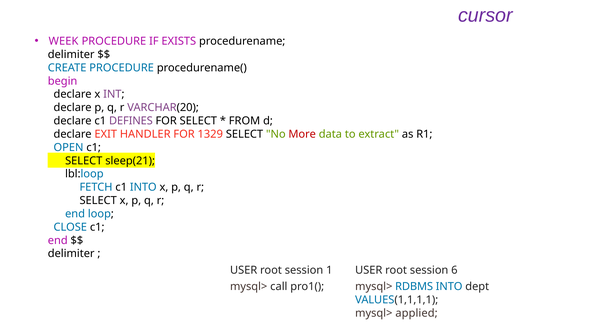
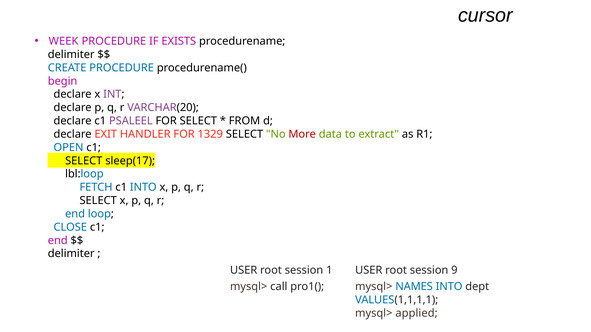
cursor colour: purple -> black (485, 15)
DEFINES: DEFINES -> PSALEEL (131, 121)
sleep(21: sleep(21 -> sleep(17 (130, 161)
6: 6 -> 9 (454, 271)
RDBMS: RDBMS -> NAMES (414, 287)
